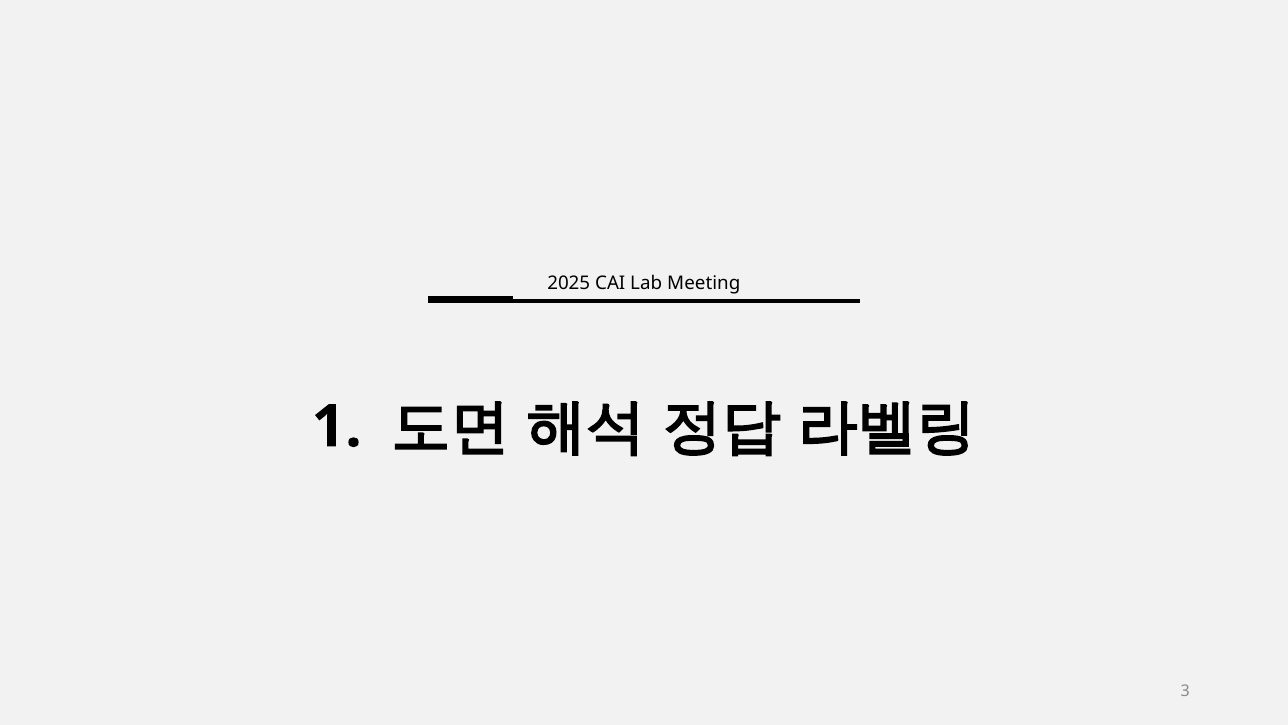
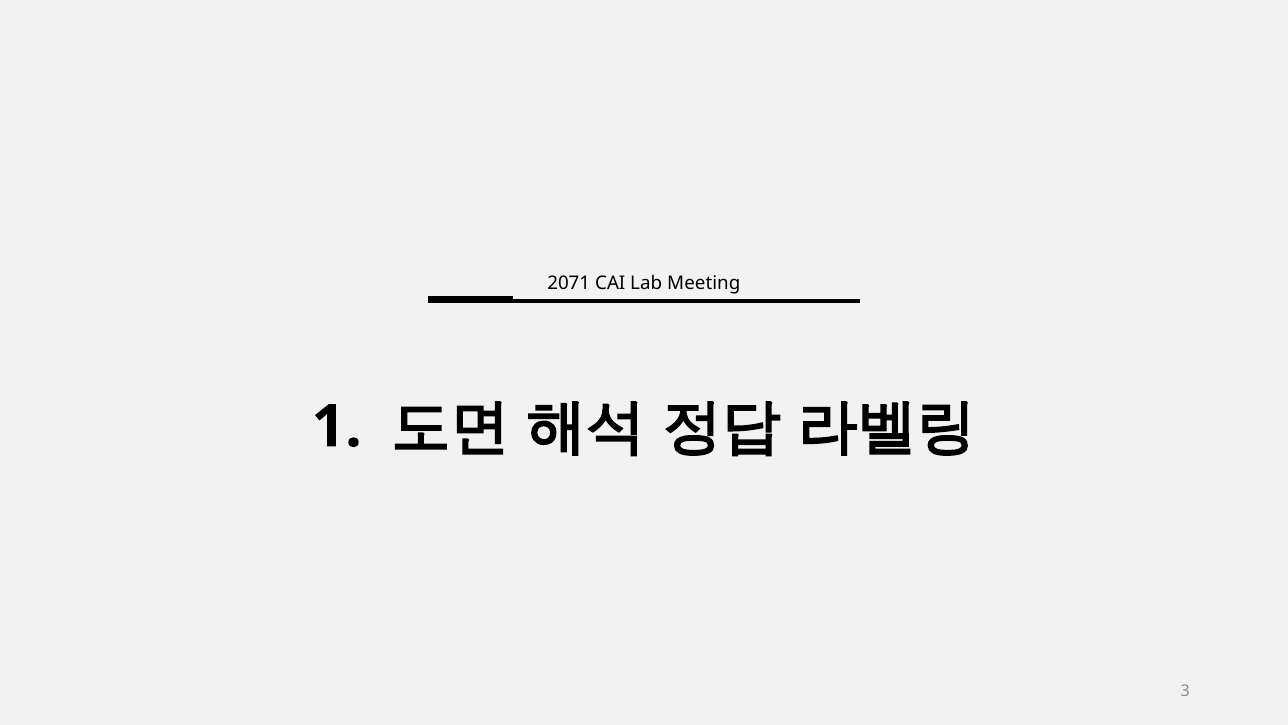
2025: 2025 -> 2071 (569, 283)
